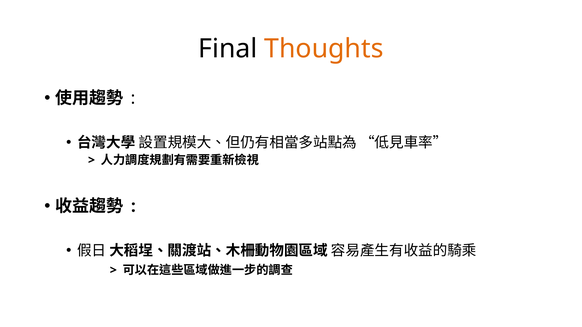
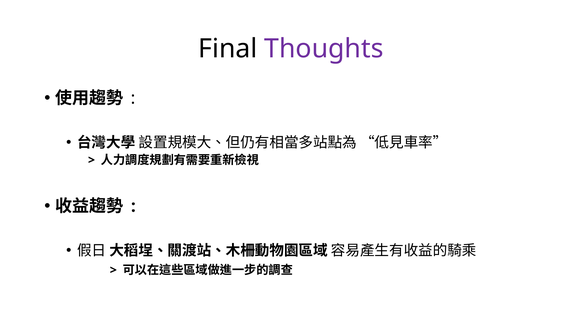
Thoughts colour: orange -> purple (324, 49)
